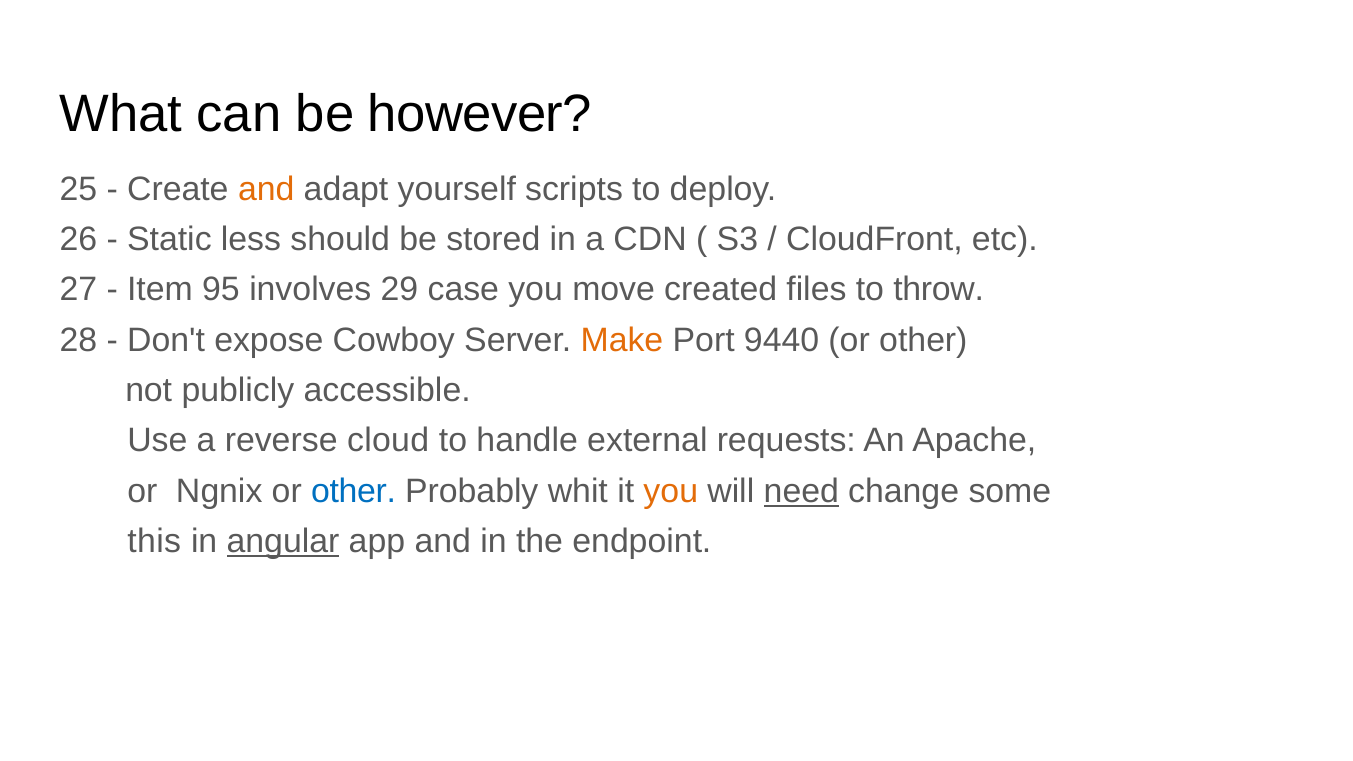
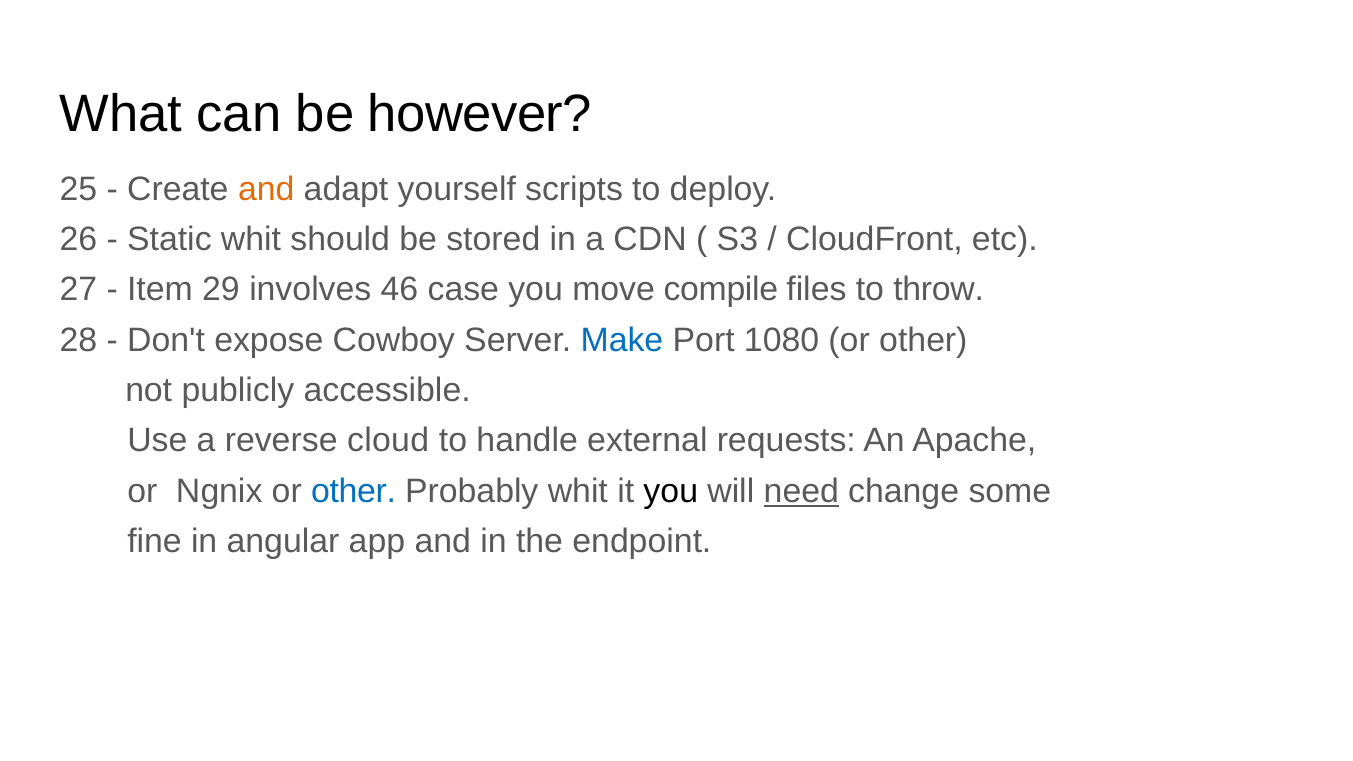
Static less: less -> whit (251, 239)
95: 95 -> 29 (221, 290)
29: 29 -> 46 (399, 290)
created: created -> compile (721, 290)
Make colour: orange -> blue (622, 340)
9440: 9440 -> 1080 (782, 340)
you colour: orange -> black (671, 491)
this: this -> fine (154, 541)
angular underline: present -> none (283, 541)
